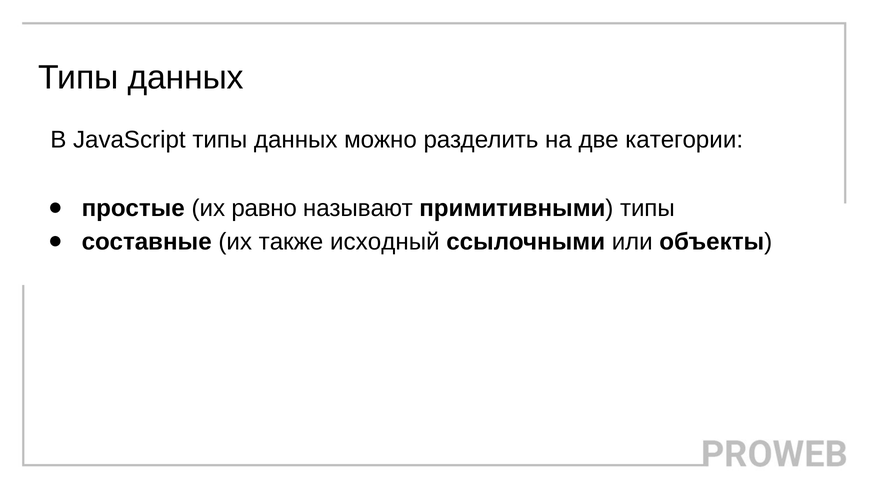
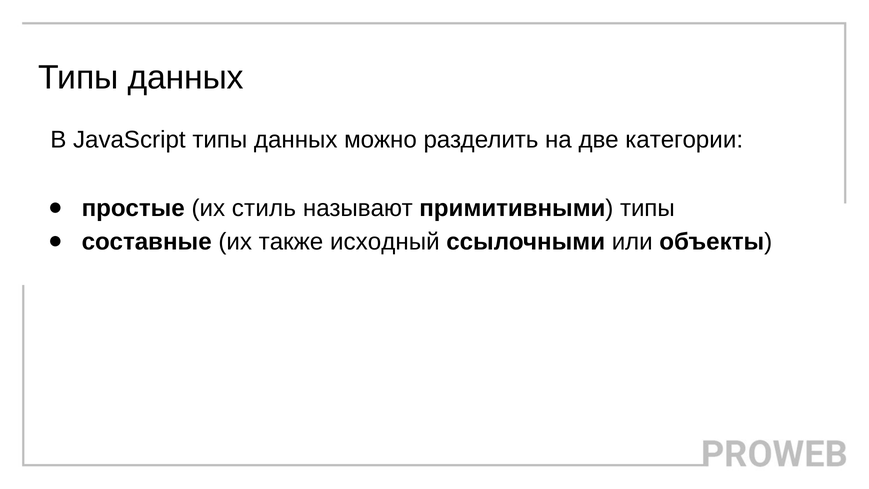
равно: равно -> стиль (264, 208)
